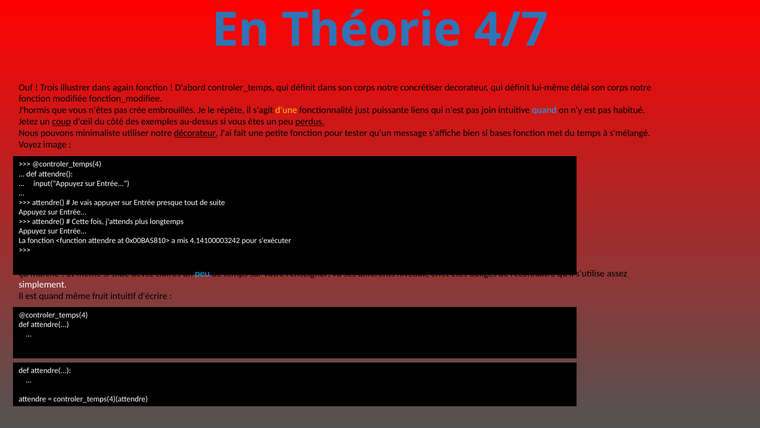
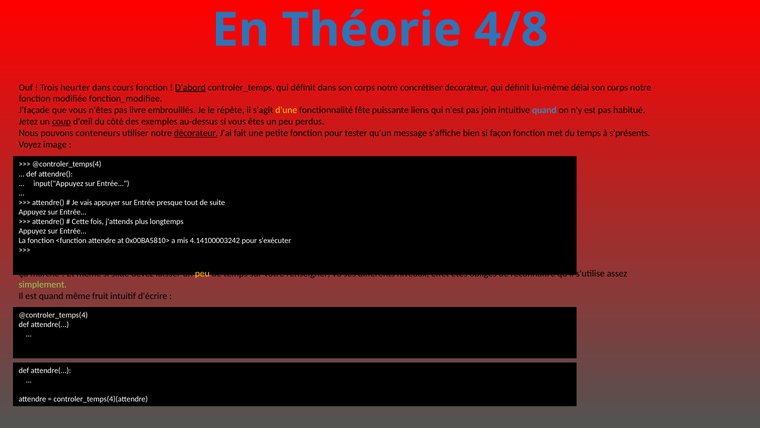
4/7: 4/7 -> 4/8 (511, 30)
illustrer: illustrer -> heurter (75, 87)
again: again -> cours (123, 87)
D'abord underline: none -> present (190, 87)
J'hormis: J'hormis -> J'façade (34, 110)
crée: crée -> livre (138, 110)
just: just -> fête (362, 110)
perdus underline: present -> none (310, 121)
minimaliste: minimaliste -> conteneurs (98, 133)
bases: bases -> façon (500, 133)
s'mélangé: s'mélangé -> s'présents (630, 133)
claires: claires -> laisser (168, 273)
peu colour: light blue -> yellow (202, 273)
simplement colour: white -> light green (43, 285)
